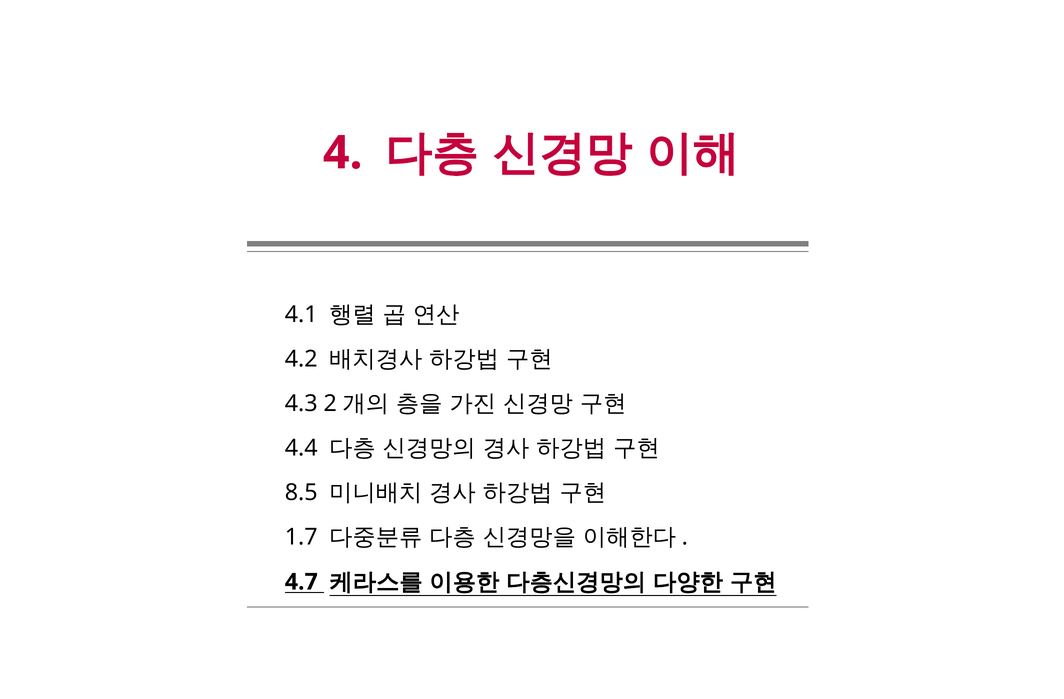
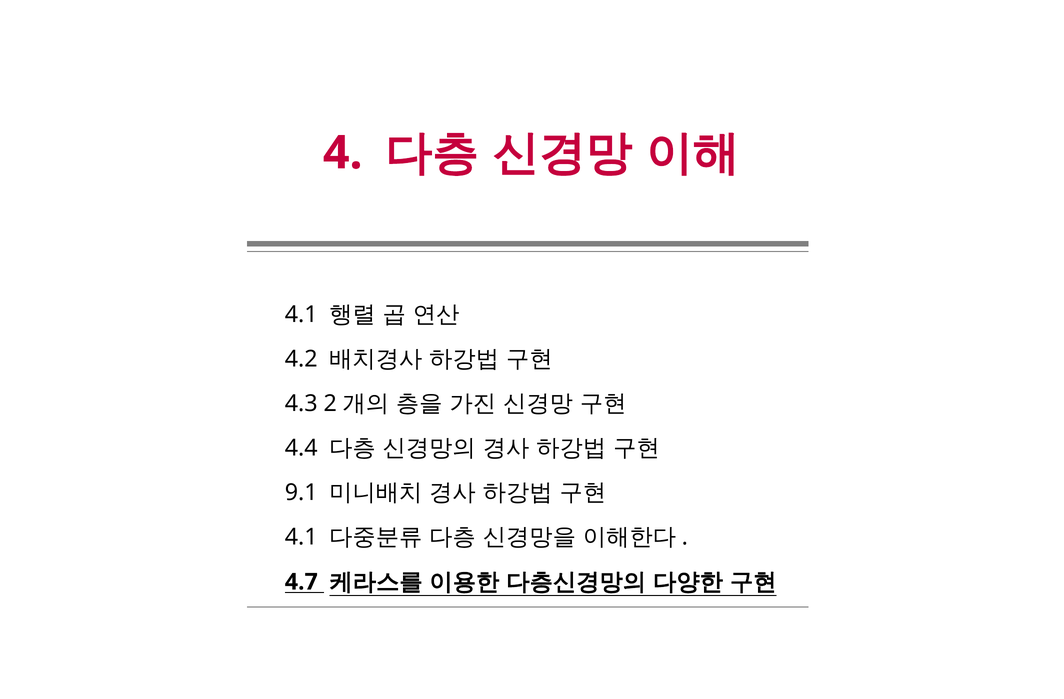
8.5: 8.5 -> 9.1 (301, 493)
1.7: 1.7 -> 4.1 (301, 537)
